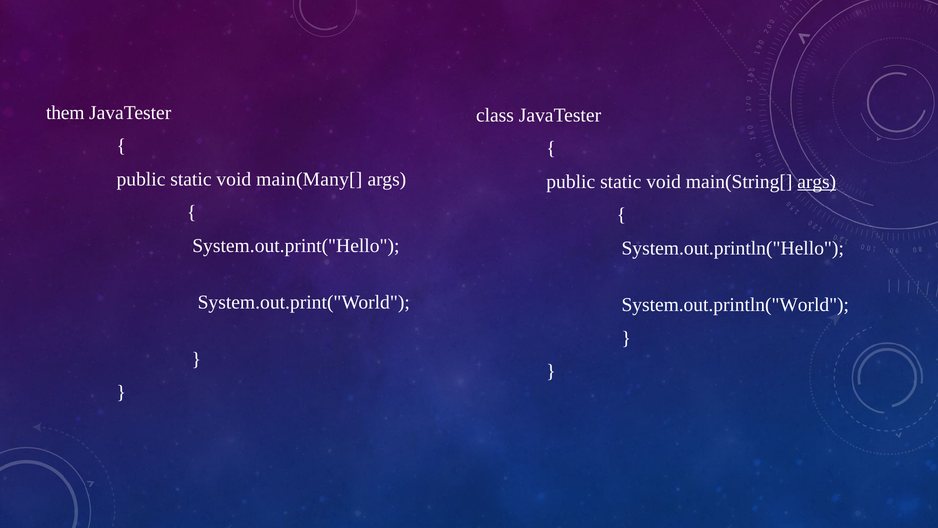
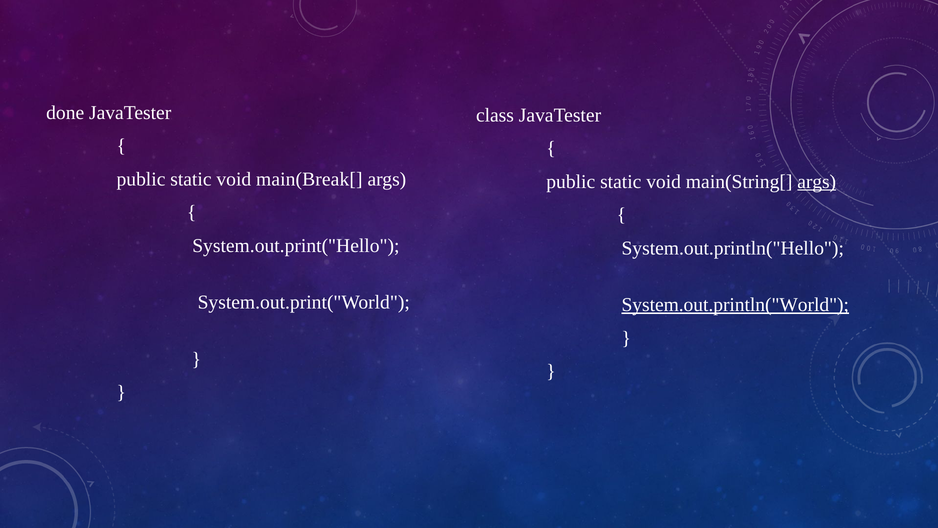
them: them -> done (65, 112)
main(Many[: main(Many[ -> main(Break[ (309, 179)
System.out.println("World underline: none -> present (735, 305)
